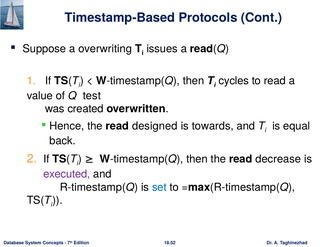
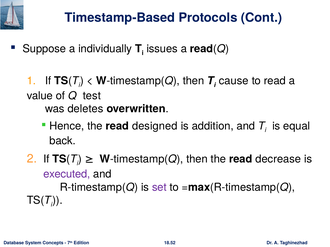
overwriting: overwriting -> individually (105, 49)
cycles: cycles -> cause (234, 81)
created: created -> deletes (85, 109)
towards: towards -> addition (213, 126)
set colour: blue -> purple (159, 188)
